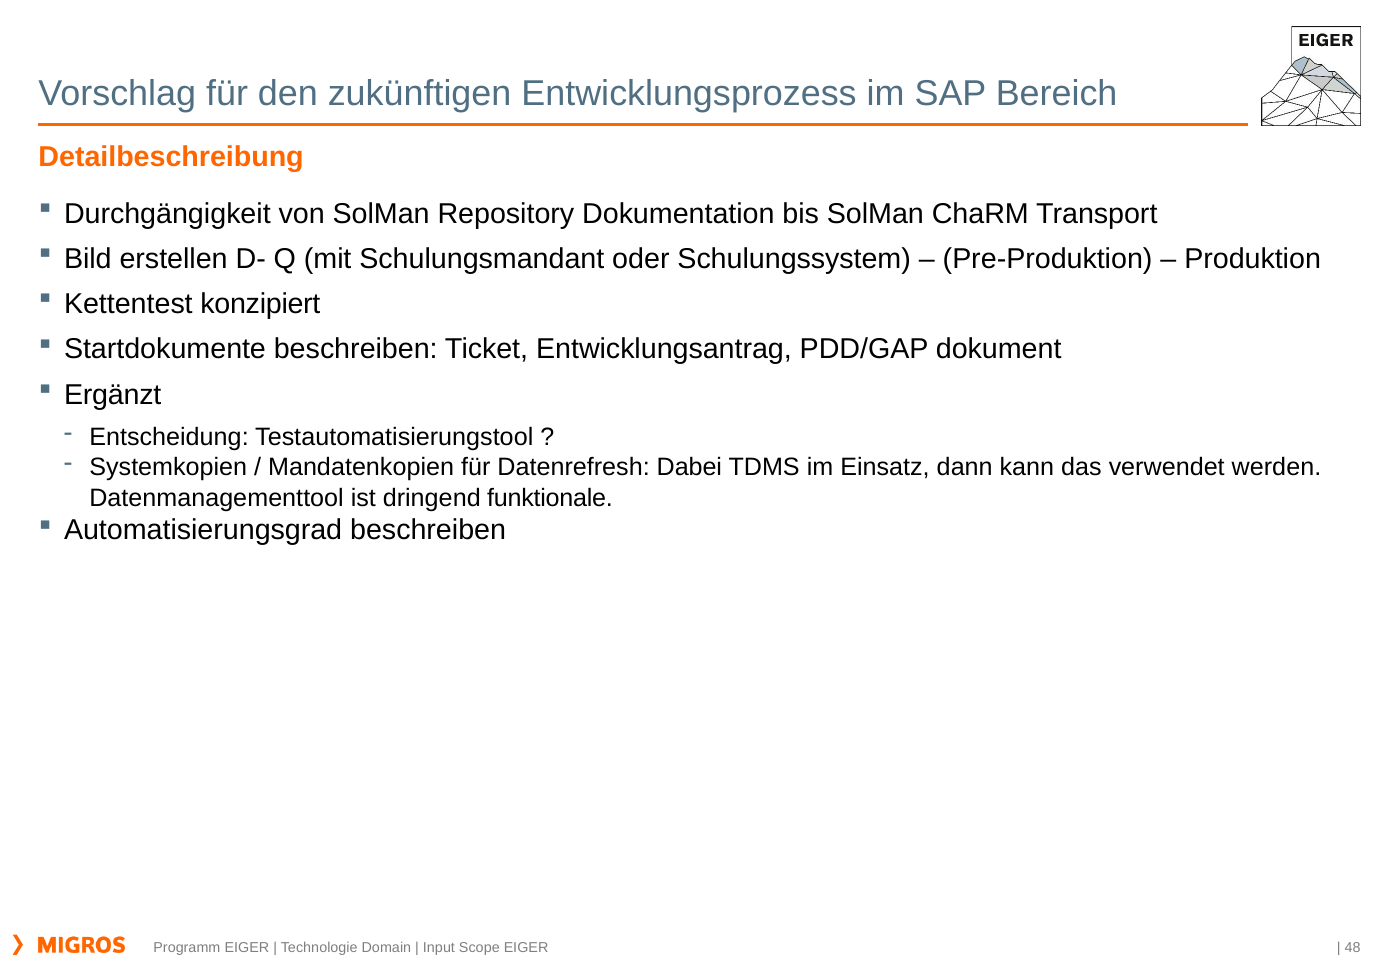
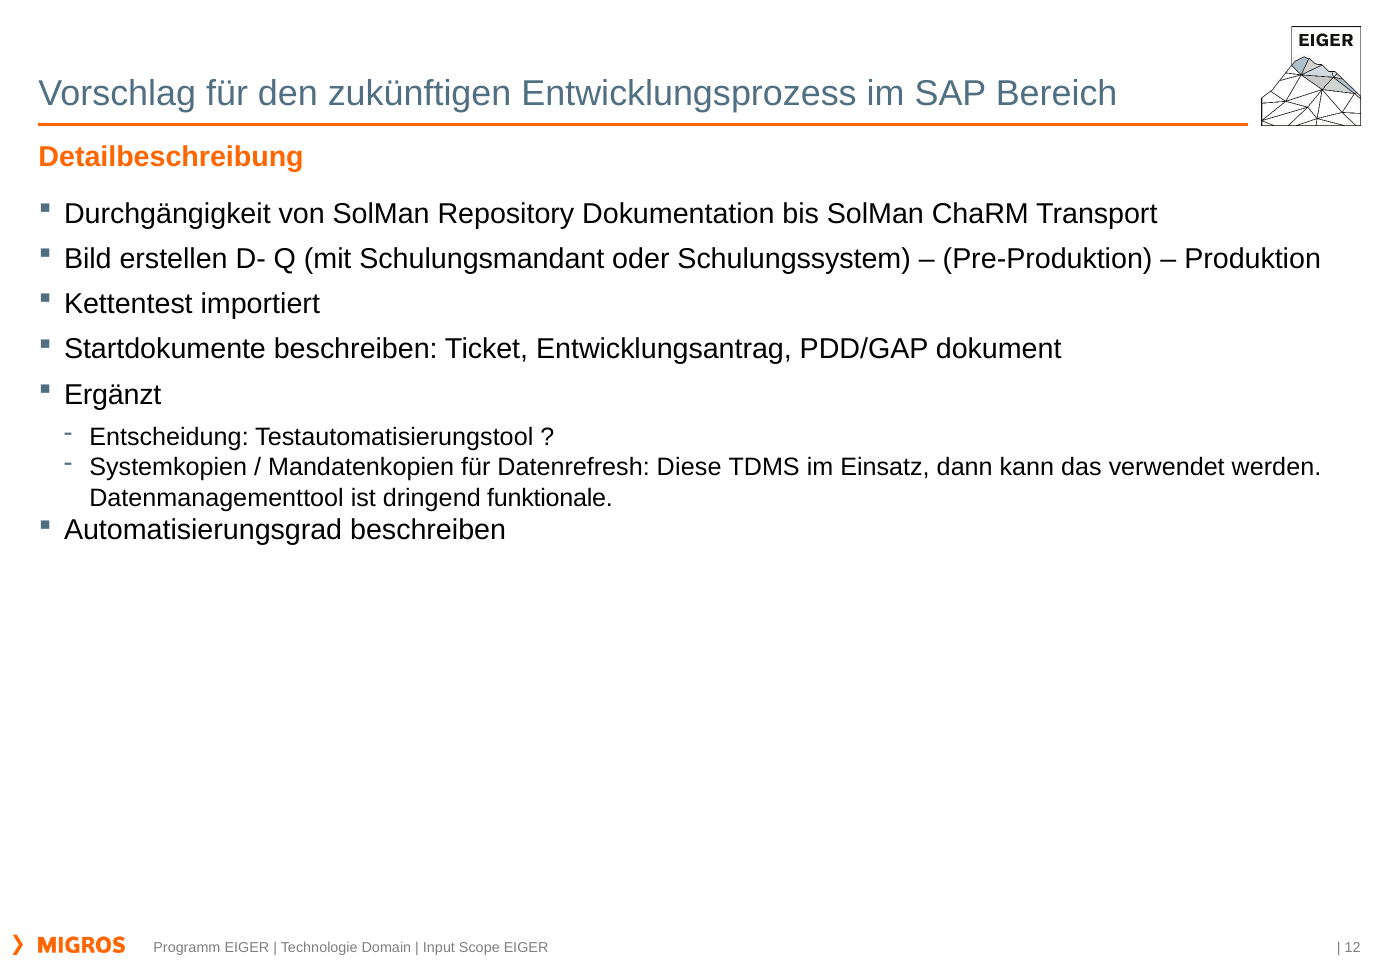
konzipiert: konzipiert -> importiert (260, 304)
Dabei: Dabei -> Diese (689, 467)
48: 48 -> 12 (1353, 947)
